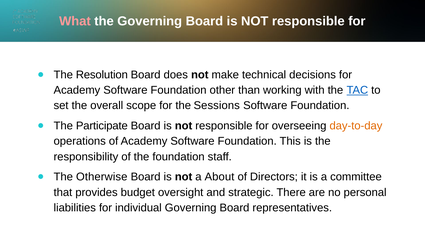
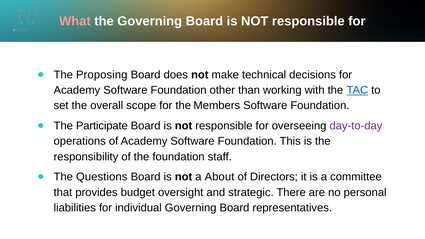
Resolution: Resolution -> Proposing (102, 75)
Sessions: Sessions -> Members (217, 106)
day-to-day colour: orange -> purple (356, 126)
Otherwise: Otherwise -> Questions (102, 177)
